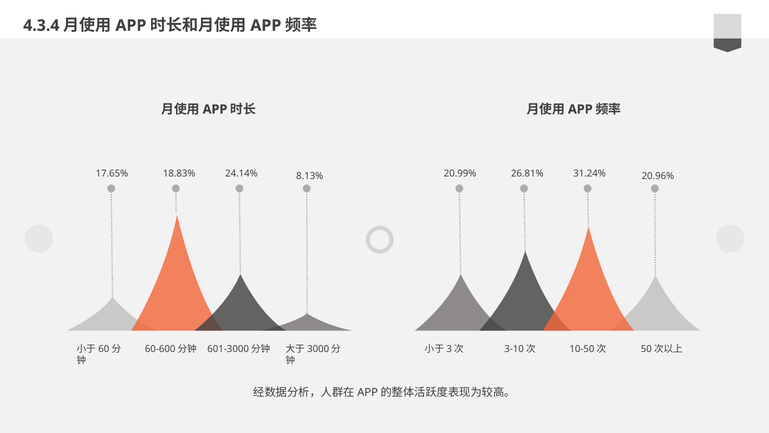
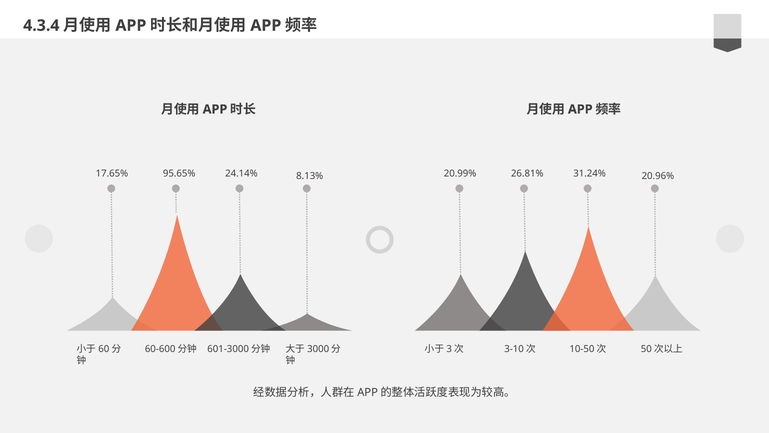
18.83%: 18.83% -> 95.65% (179, 173)
